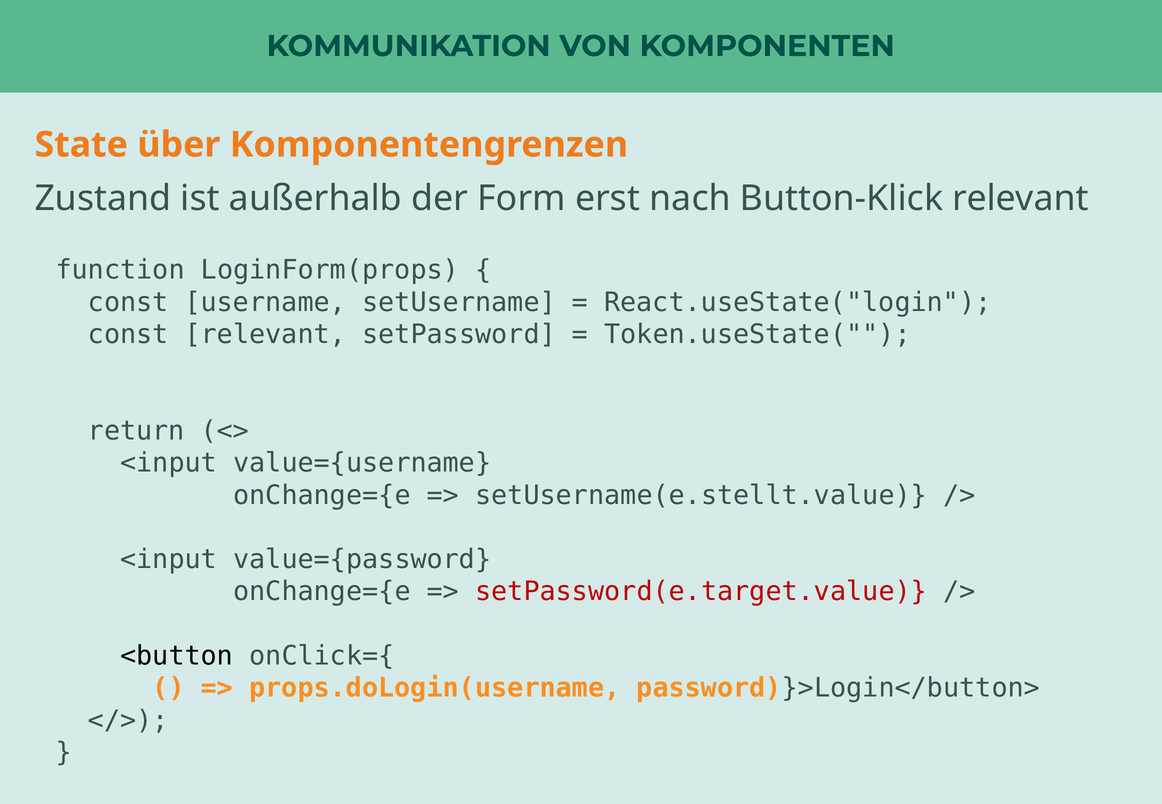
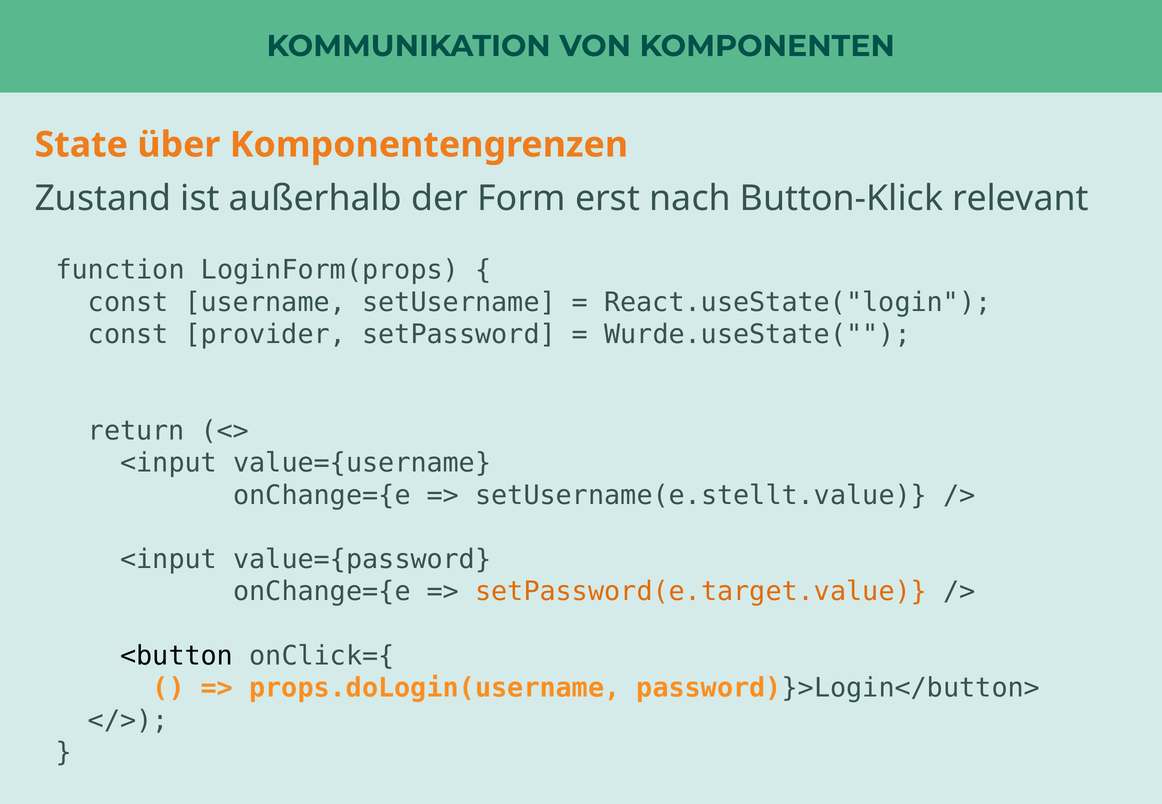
const relevant: relevant -> provider (265, 335)
Token.useState(: Token.useState( -> Wurde.useState( (757, 335)
setPassword(e.target.value colour: red -> orange (701, 592)
